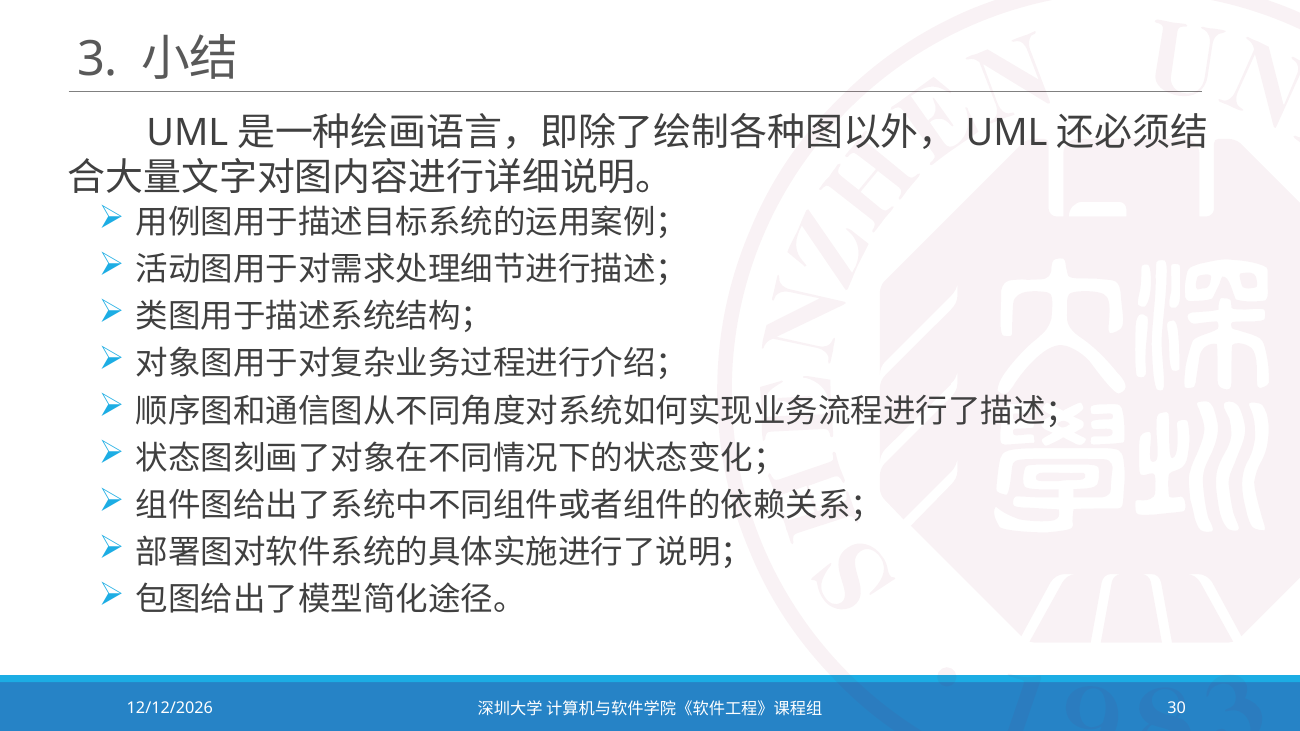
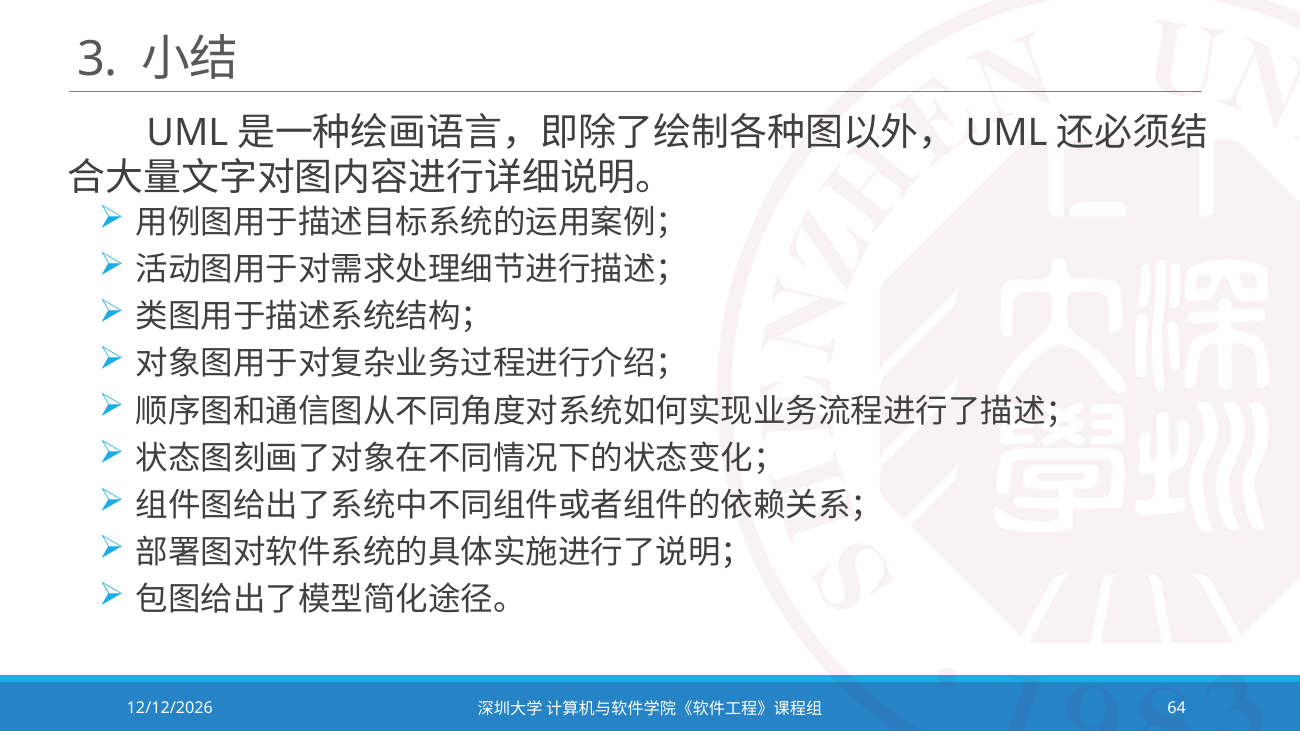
30: 30 -> 64 (1177, 708)
